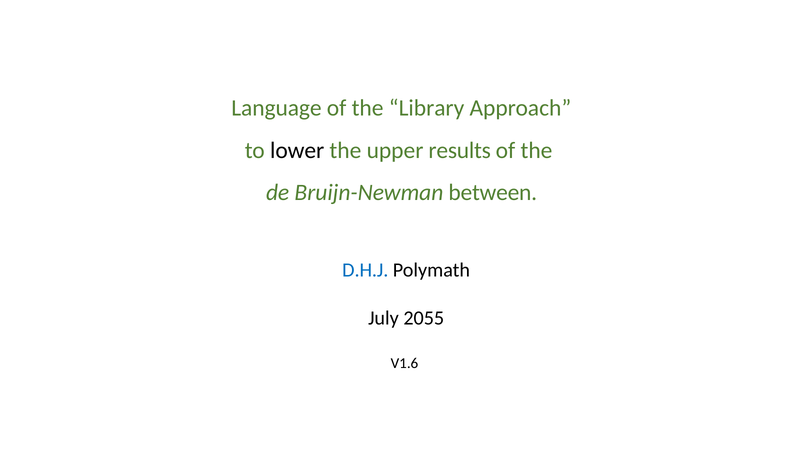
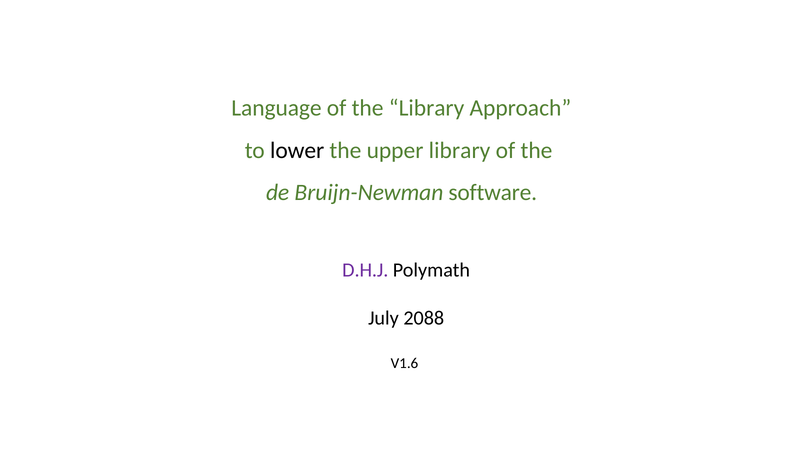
upper results: results -> library (460, 151)
between: between -> software (493, 193)
D.H.J colour: blue -> purple (365, 270)
2055: 2055 -> 2088 (424, 318)
